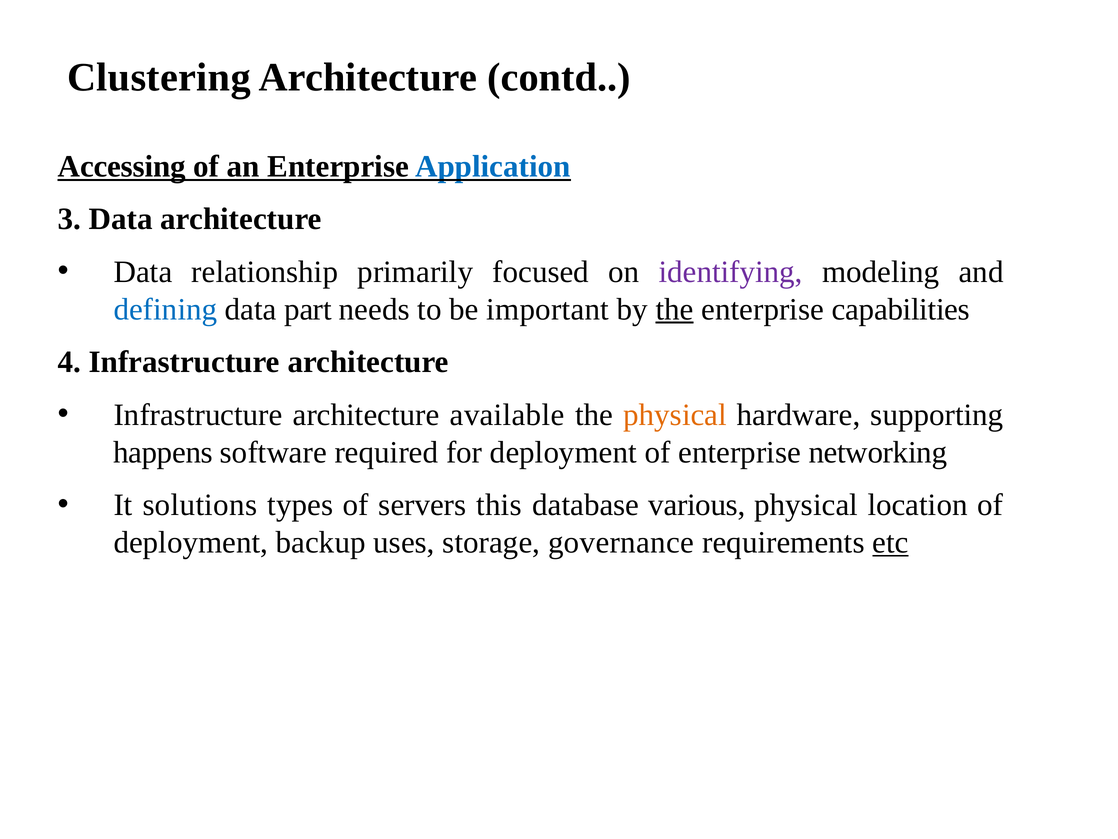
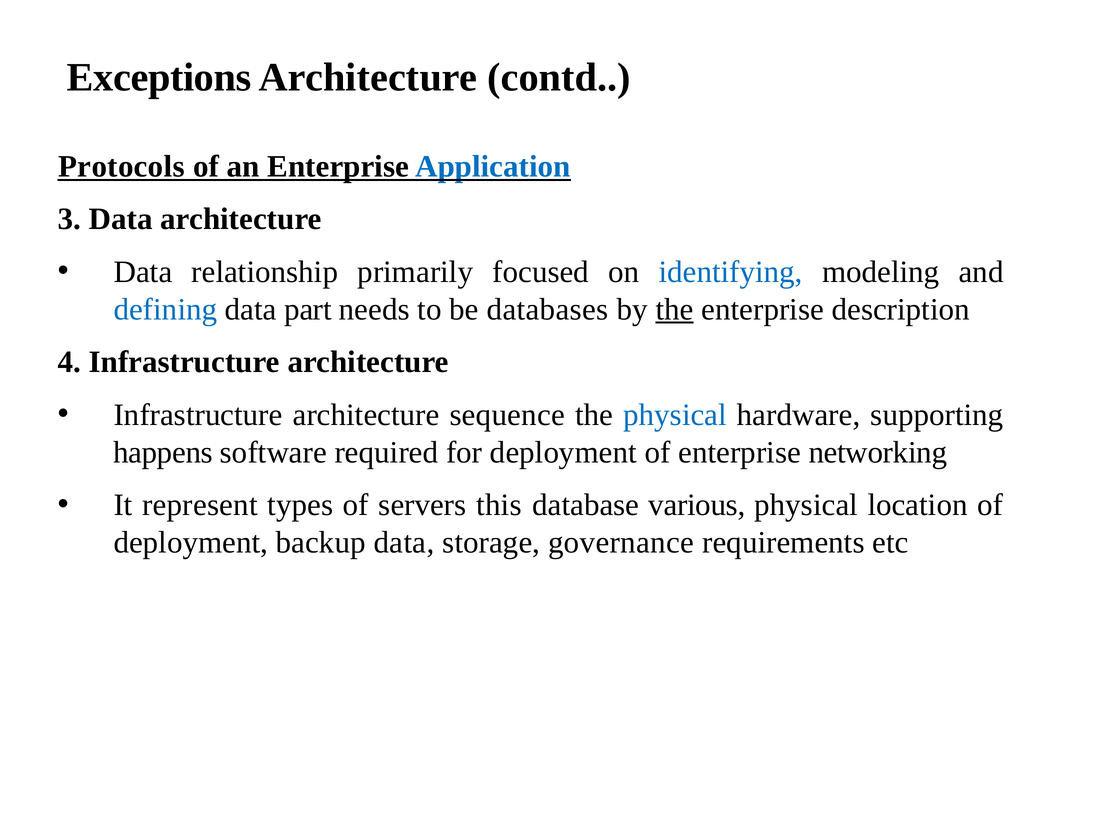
Clustering: Clustering -> Exceptions (159, 77)
Accessing: Accessing -> Protocols (121, 166)
identifying colour: purple -> blue (731, 272)
important: important -> databases (548, 309)
capabilities: capabilities -> description (901, 309)
available: available -> sequence (507, 415)
physical colour: orange -> blue (675, 415)
solutions: solutions -> represent (200, 505)
backup uses: uses -> data (404, 542)
etc underline: present -> none (890, 542)
